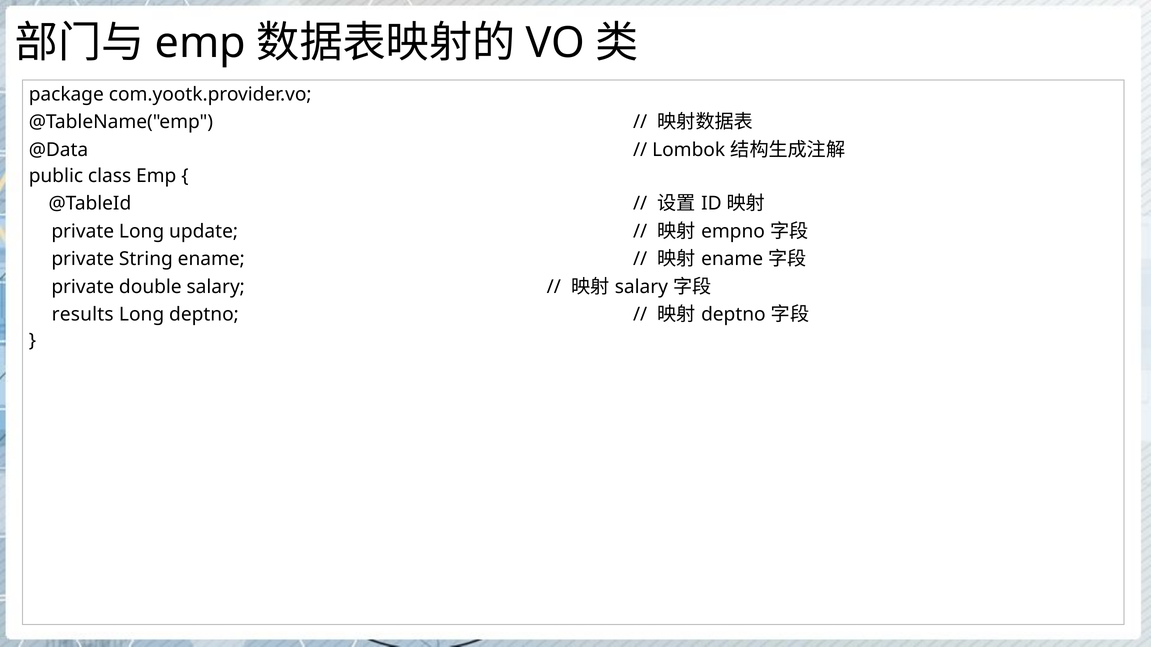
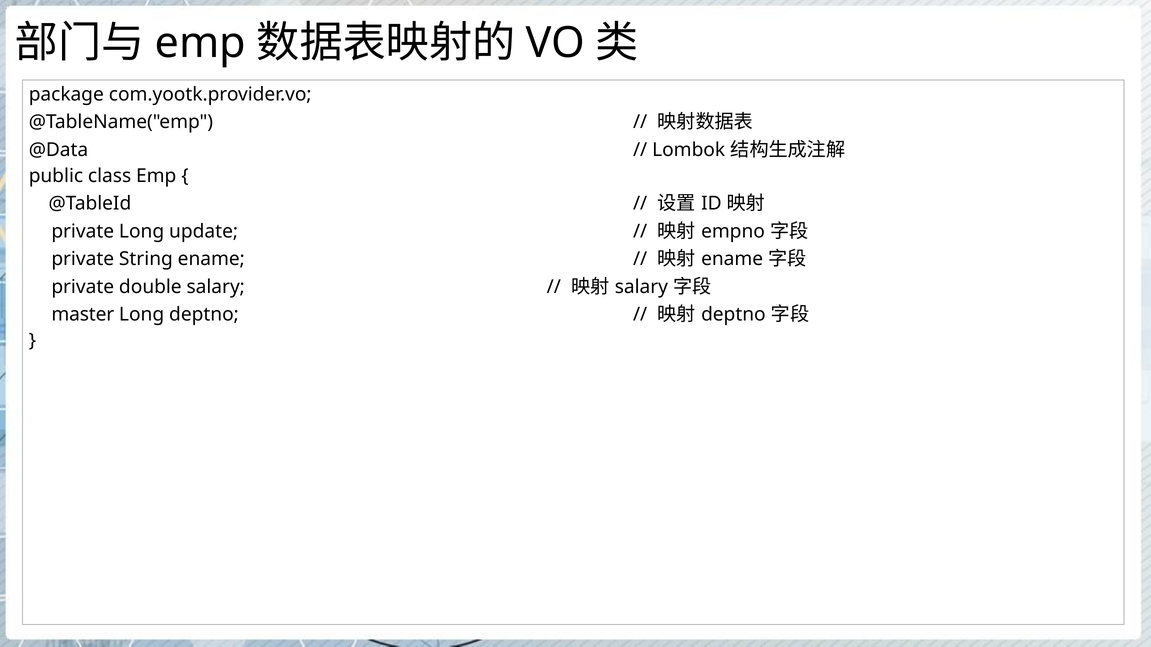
results: results -> master (83, 315)
